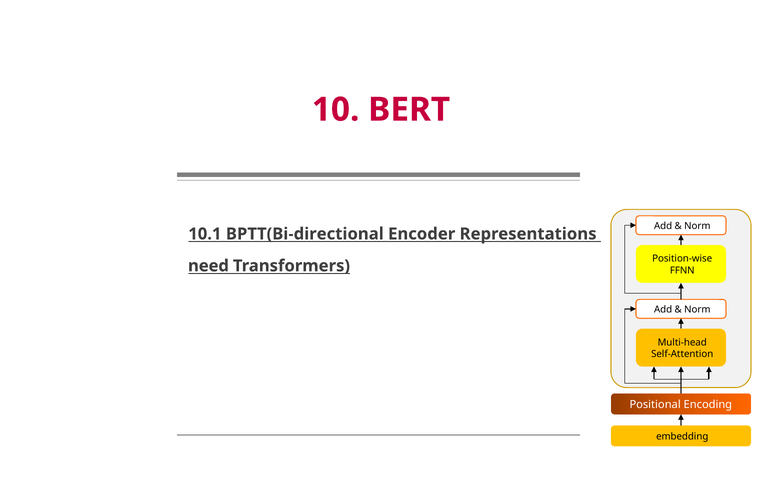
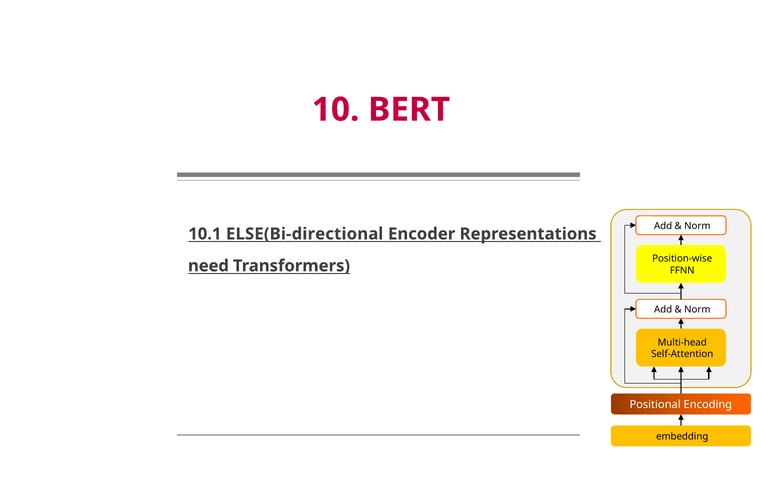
BPTT(Bi-directional: BPTT(Bi-directional -> ELSE(Bi-directional (305, 234)
